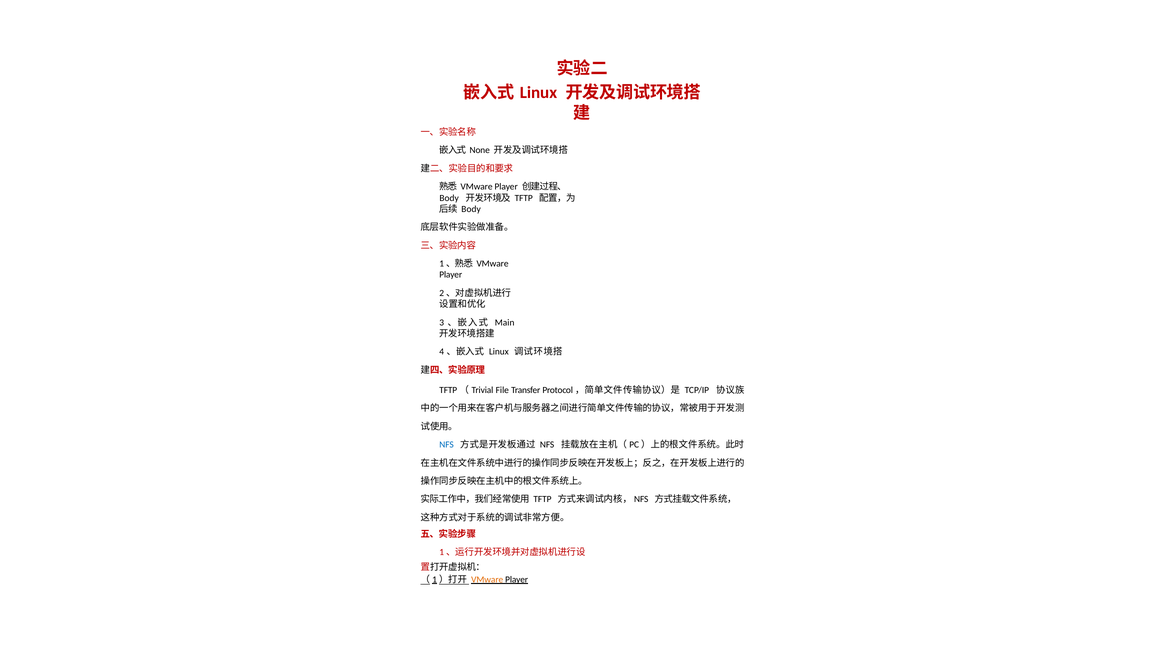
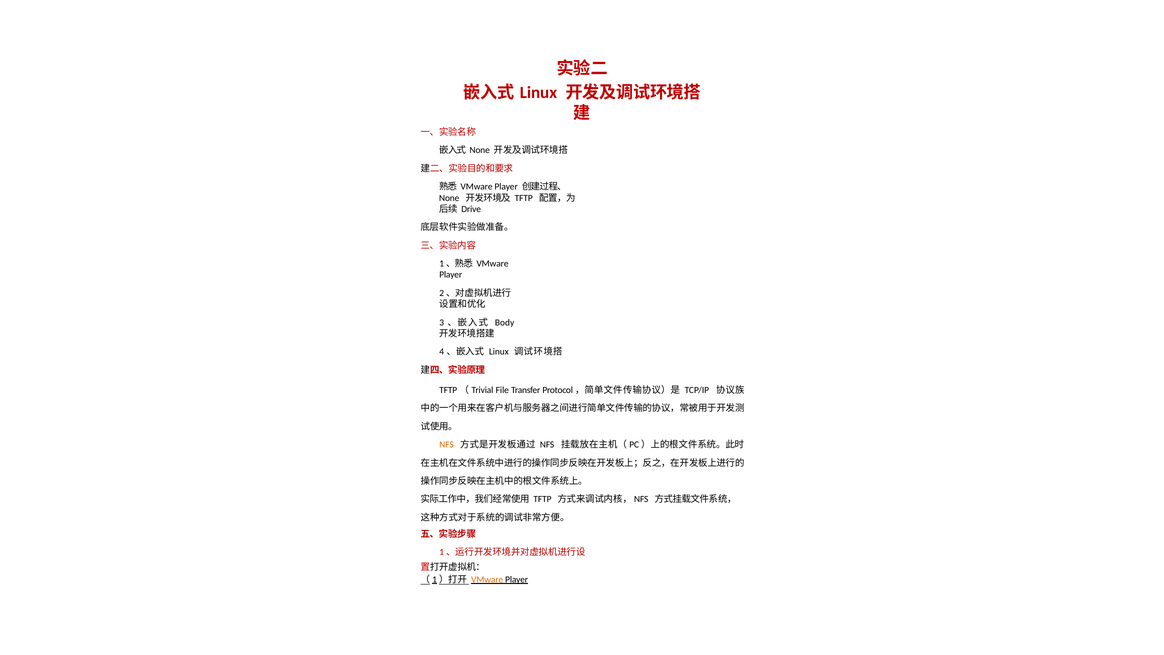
Body: Body -> None (449, 198)
Body: Body -> Drive (471, 209)
Main: Main -> Body (505, 322)
NFS colour: blue -> orange (447, 445)
